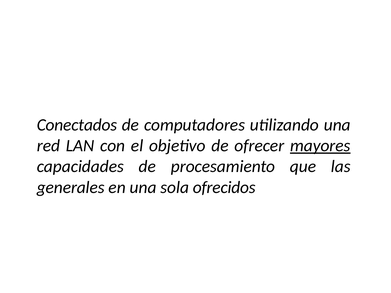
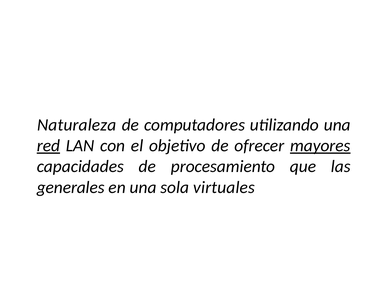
Conectados: Conectados -> Naturaleza (77, 125)
red underline: none -> present (48, 146)
ofrecidos: ofrecidos -> virtuales (224, 187)
